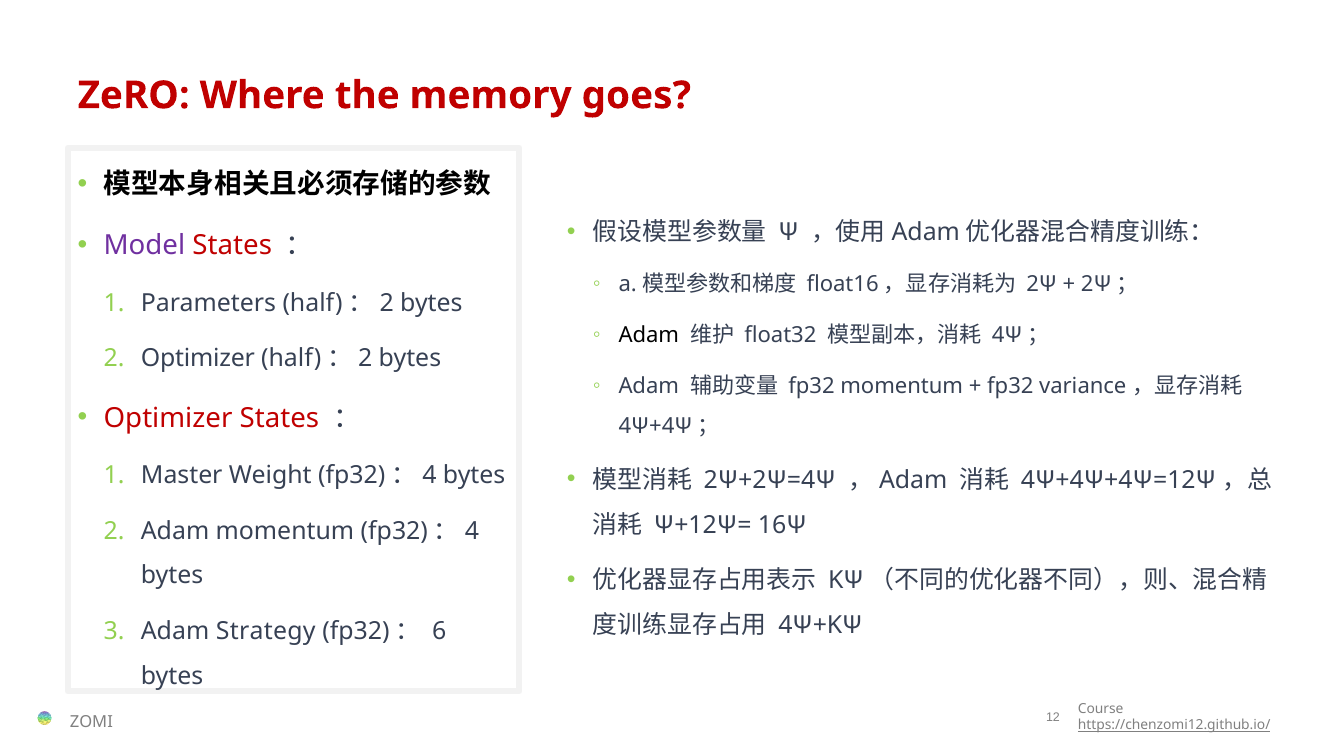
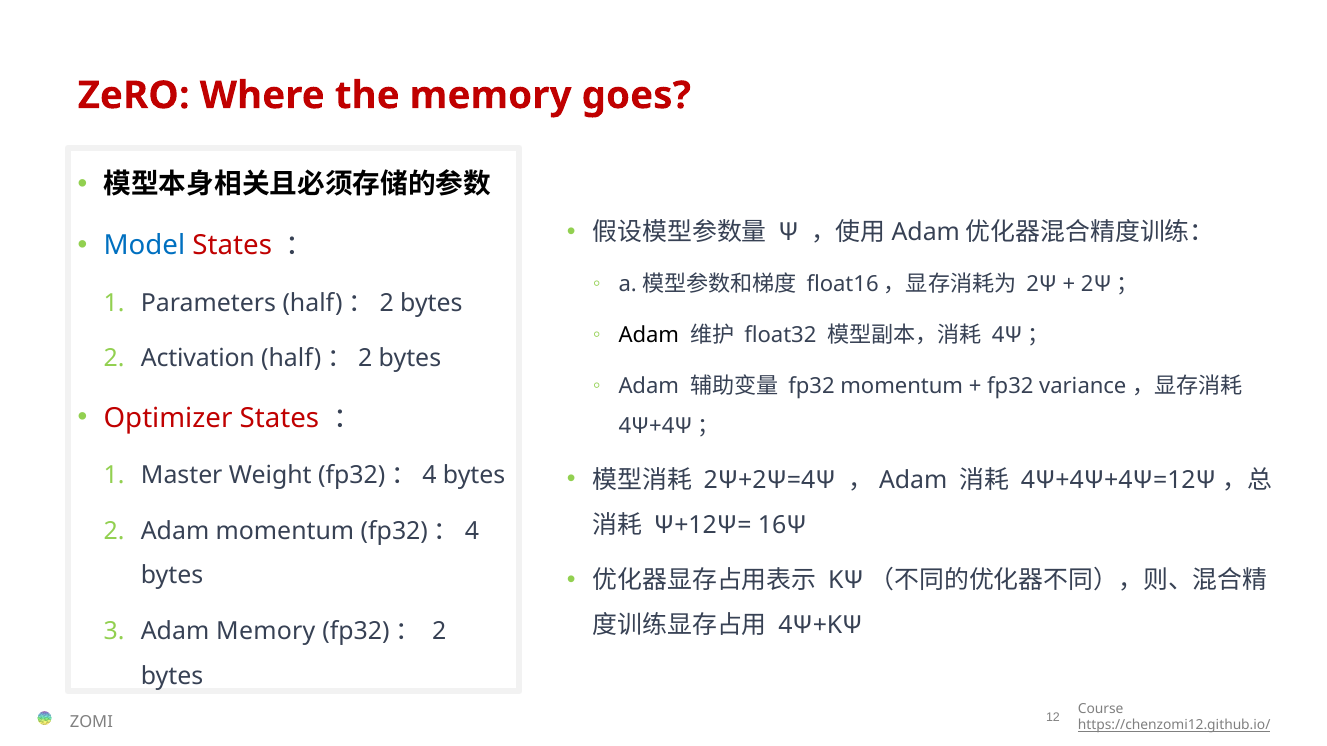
Model colour: purple -> blue (144, 246)
Optimizer: Optimizer -> Activation (198, 359)
Adam Strategy: Strategy -> Memory (266, 632)
fp32)： 6: 6 -> 2 (439, 632)
